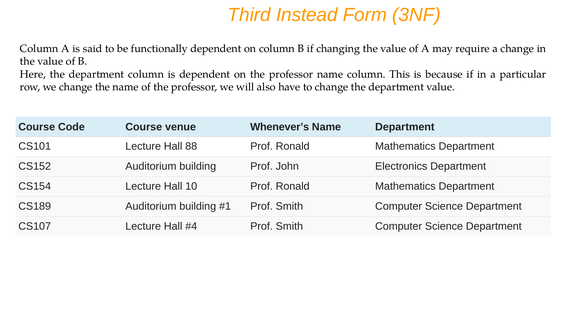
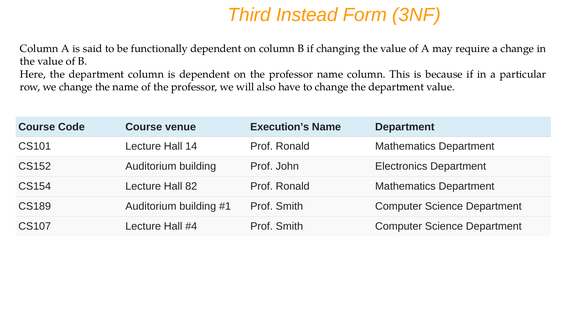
Whenever’s: Whenever’s -> Execution’s (280, 127)
88: 88 -> 14 (191, 146)
10: 10 -> 82 (191, 186)
